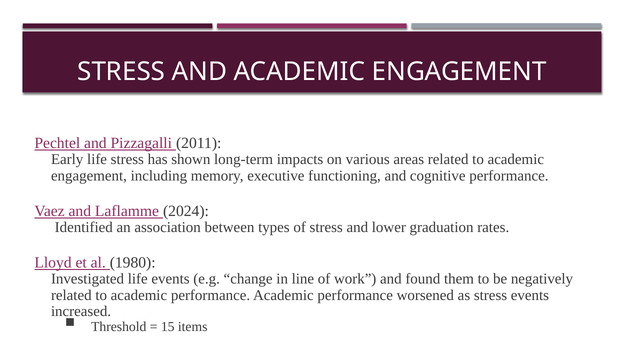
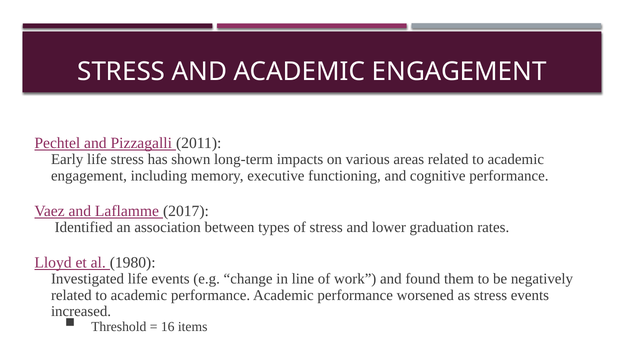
2024: 2024 -> 2017 (186, 211)
15: 15 -> 16 (168, 327)
